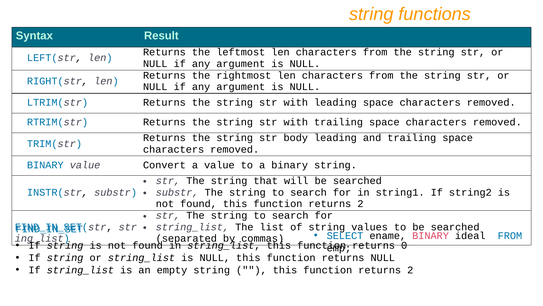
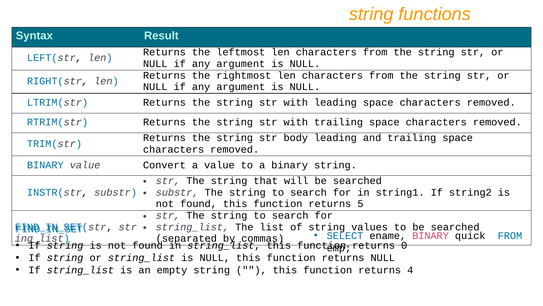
2: 2 -> 5 (360, 204)
ideal: ideal -> quick (470, 235)
2: 2 -> 4 (410, 270)
